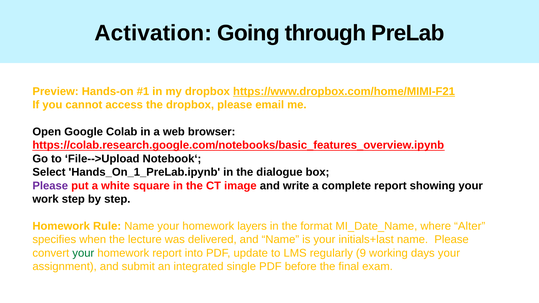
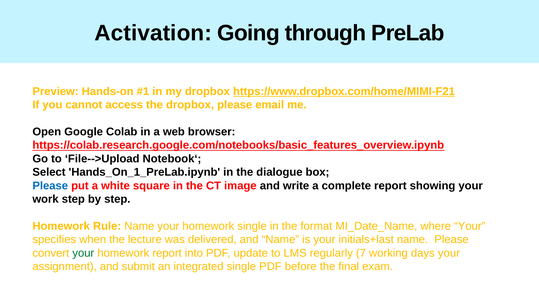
Please colour: purple -> blue (50, 186)
homework layers: layers -> single (252, 226)
where Alter: Alter -> Your (470, 226)
9: 9 -> 7 (361, 253)
